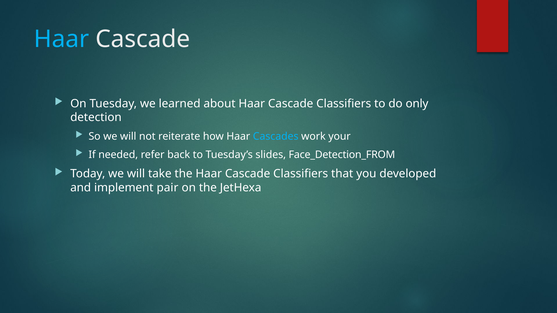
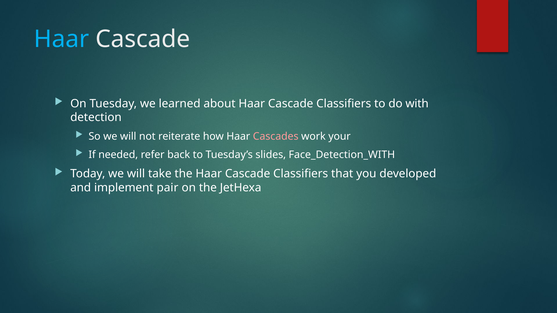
only: only -> with (417, 104)
Cascades colour: light blue -> pink (276, 137)
Face_Detection_FROM: Face_Detection_FROM -> Face_Detection_WITH (342, 155)
